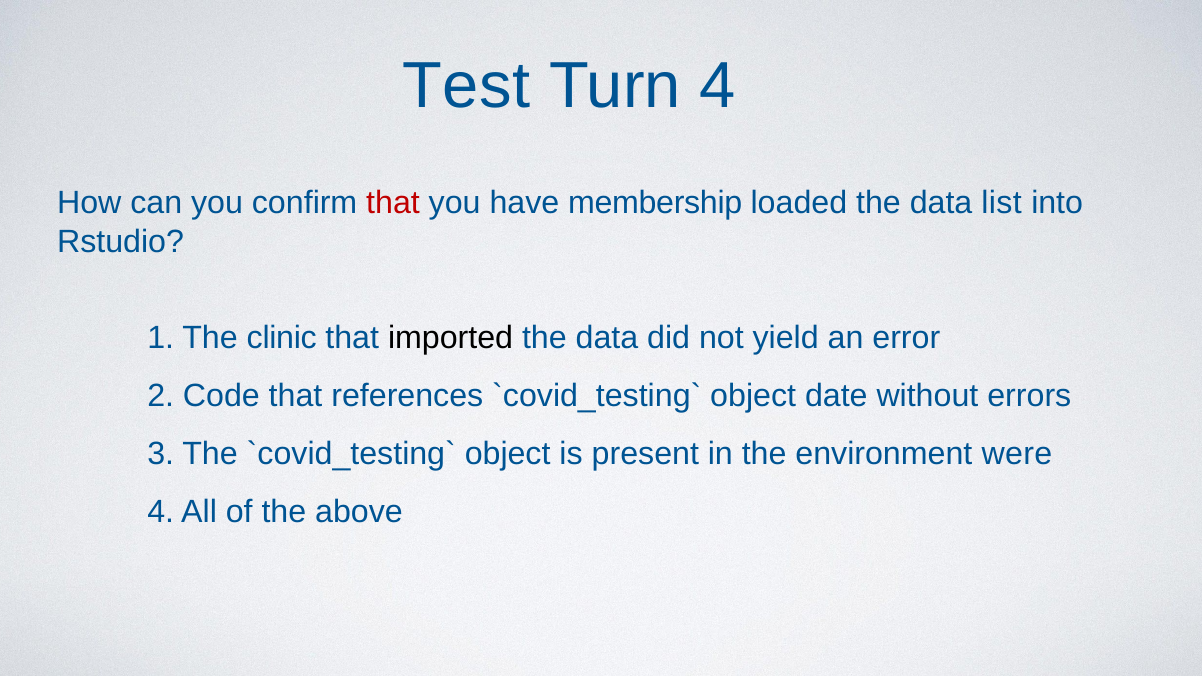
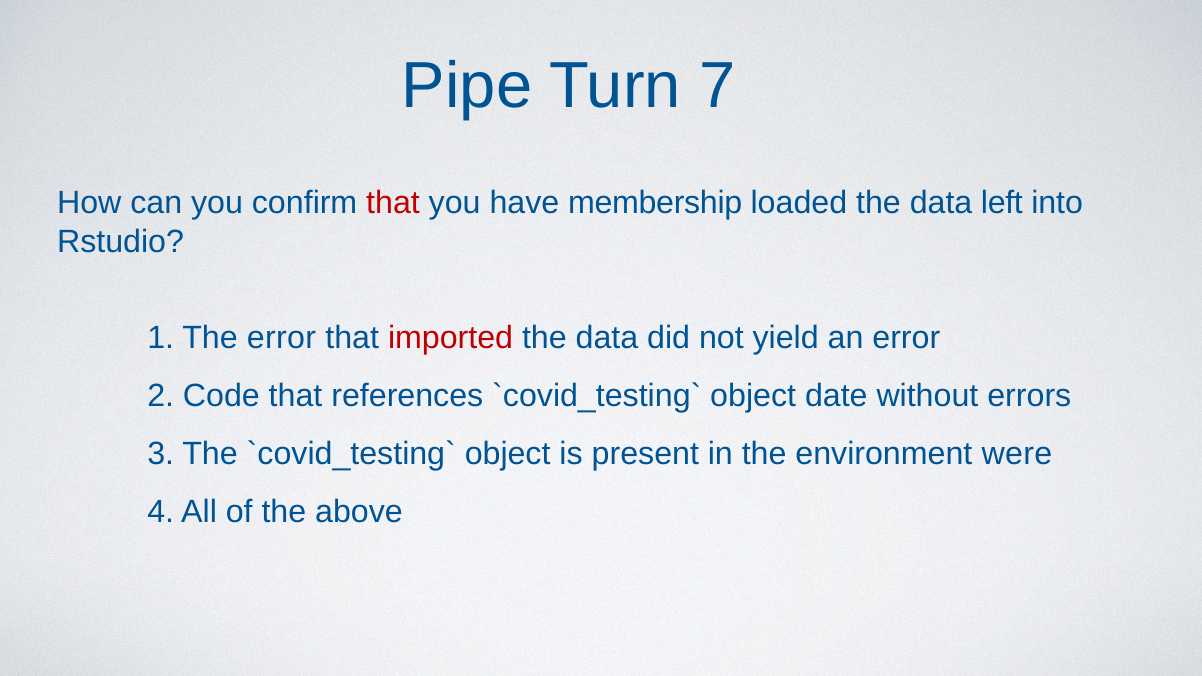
Test: Test -> Pipe (467, 86)
Turn 4: 4 -> 7 (717, 86)
list: list -> left (1002, 203)
The clinic: clinic -> error (281, 338)
imported colour: black -> red (451, 338)
